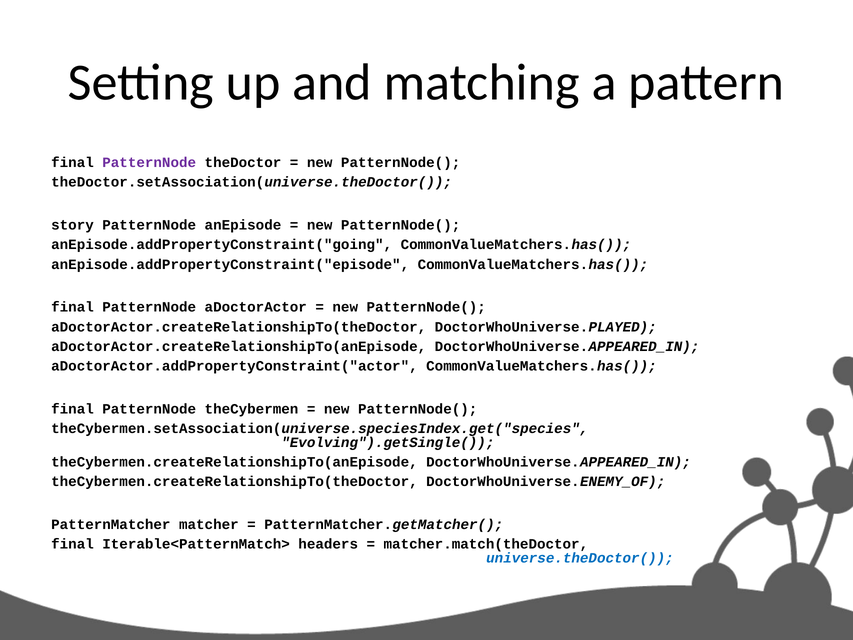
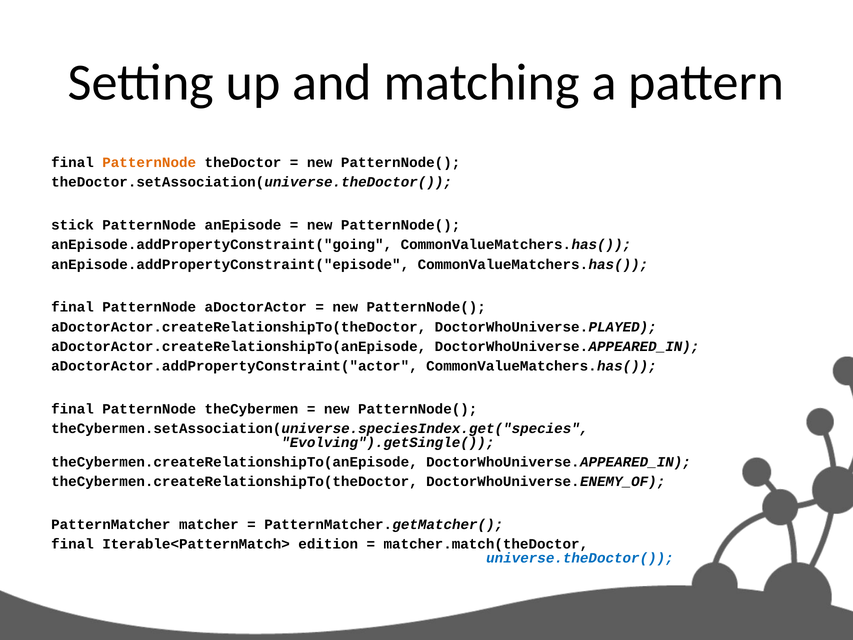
PatternNode colour: purple -> orange (149, 162)
story: story -> stick (72, 225)
headers: headers -> edition (328, 544)
